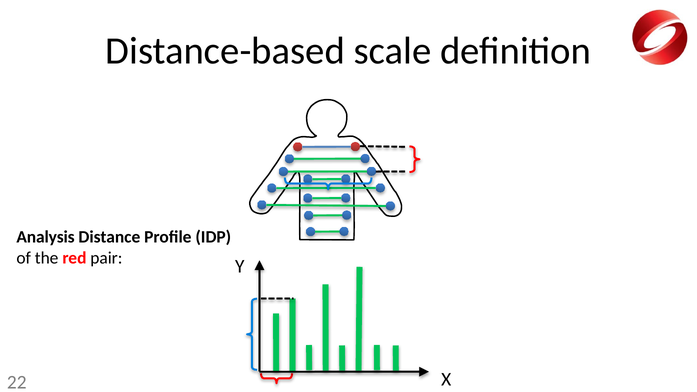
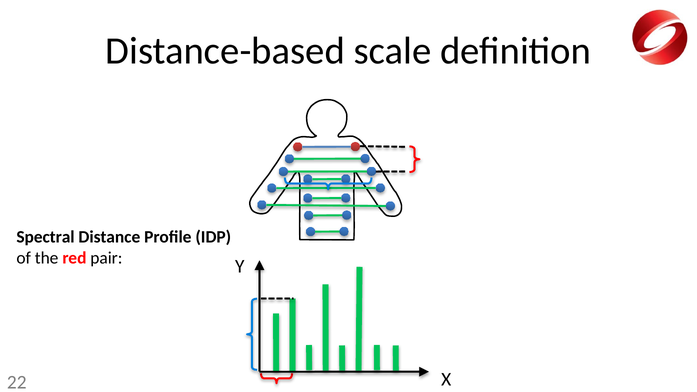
Analysis: Analysis -> Spectral (46, 237)
